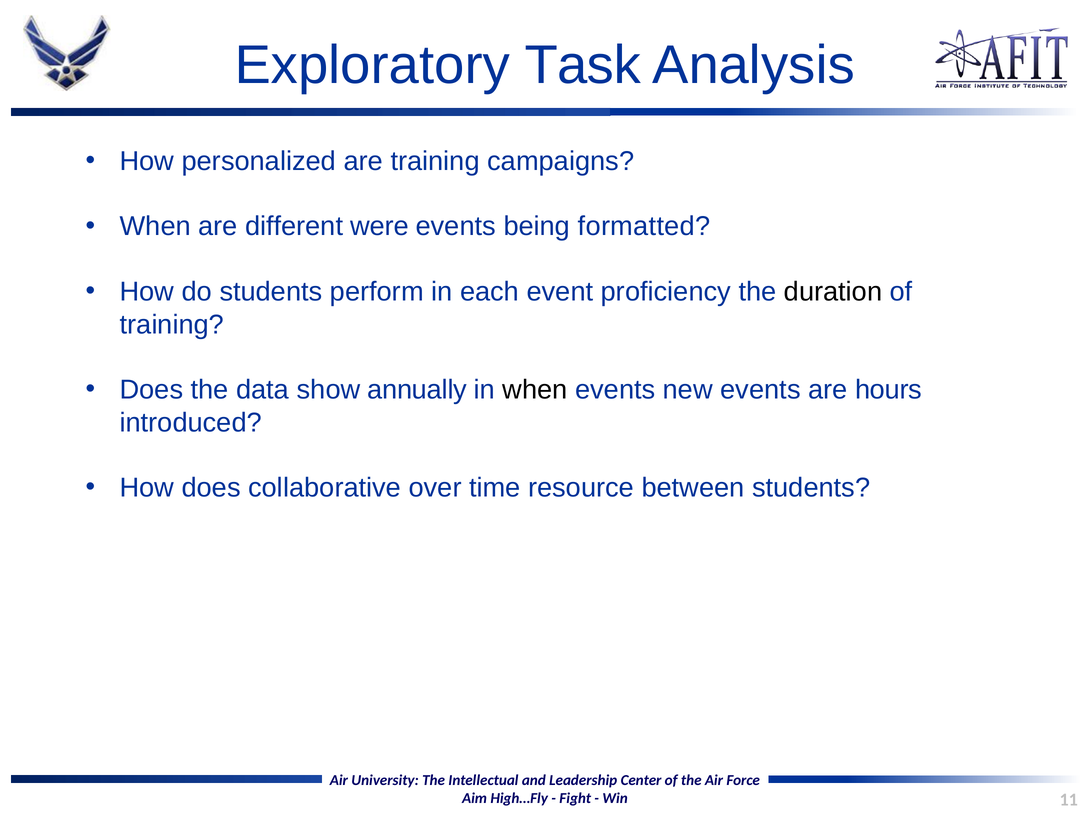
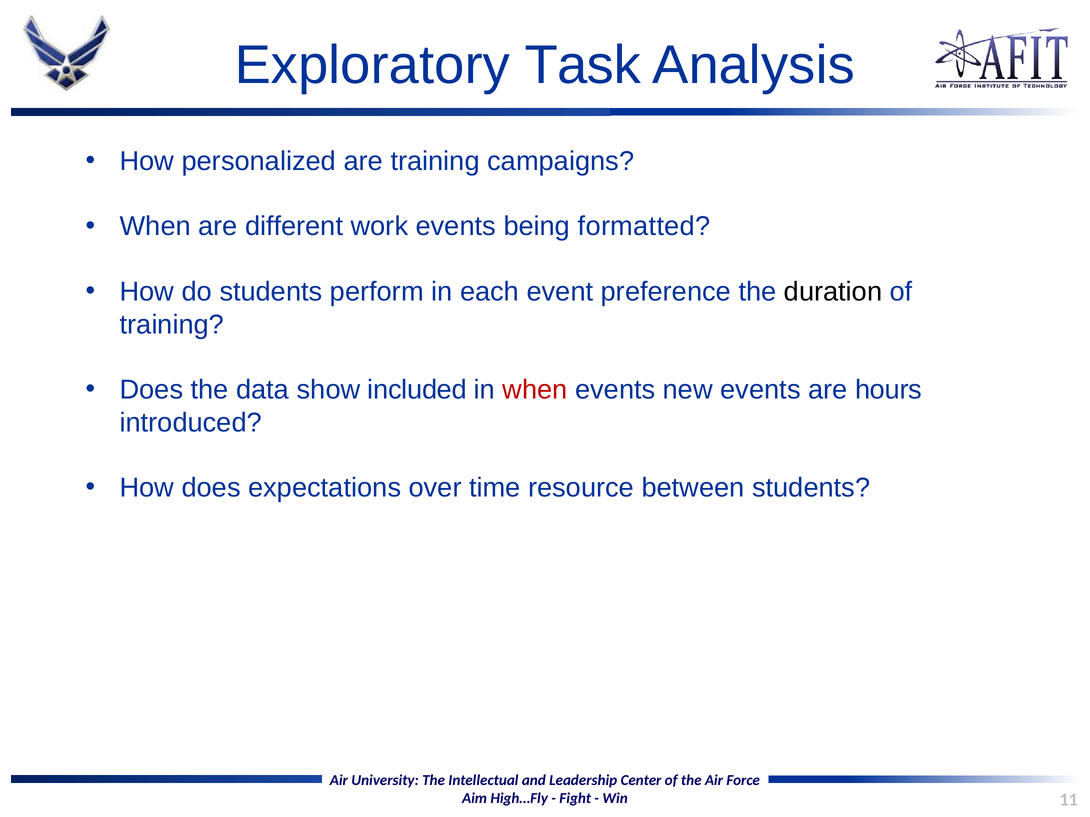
were: were -> work (379, 227)
proficiency: proficiency -> preference (666, 292)
annually: annually -> included (417, 390)
when colour: black -> red (535, 390)
collaborative: collaborative -> expectations (325, 488)
